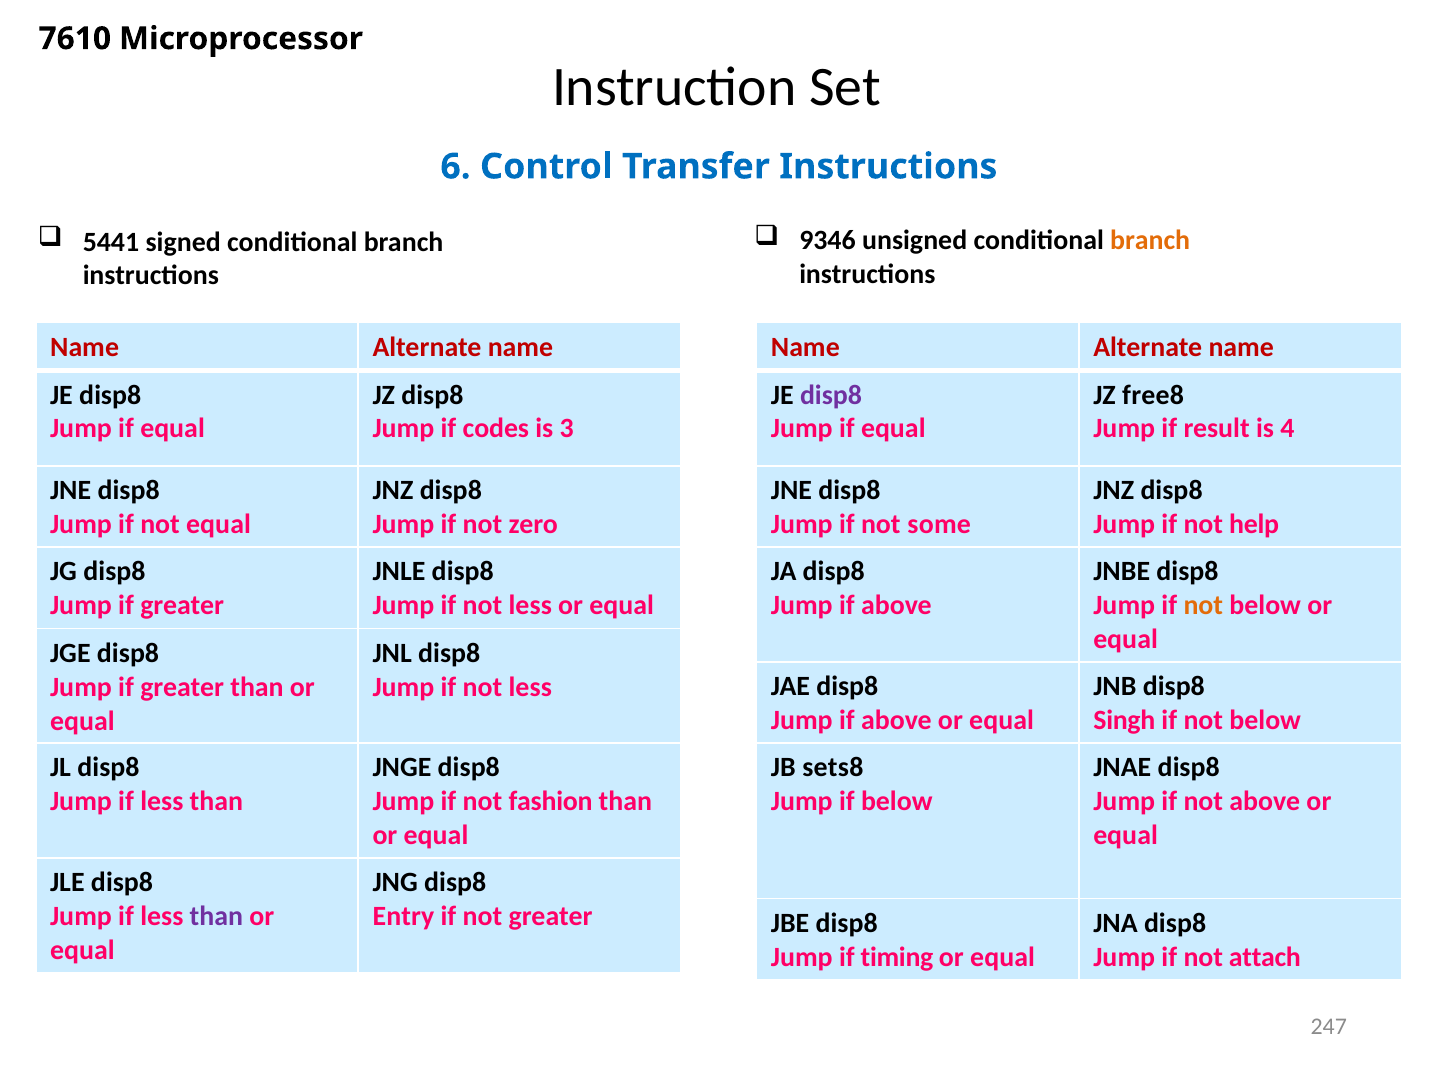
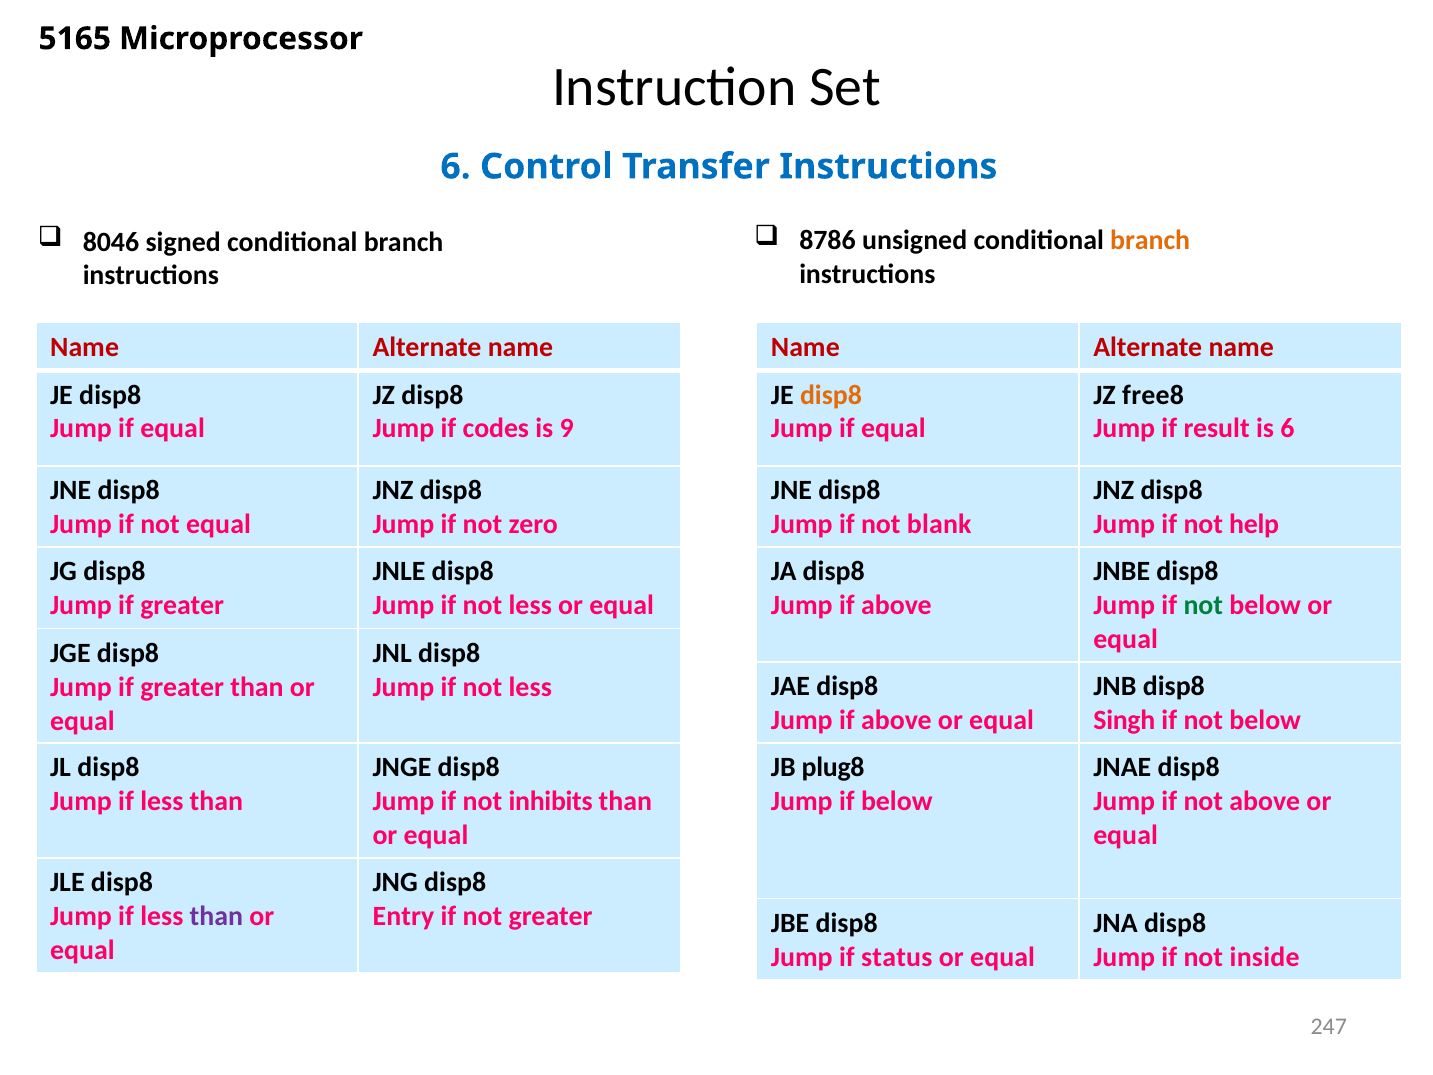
7610: 7610 -> 5165 (75, 39)
9346: 9346 -> 8786 (827, 241)
5441: 5441 -> 8046 (111, 242)
disp8 colour: purple -> orange (831, 395)
3: 3 -> 9 (567, 429)
is 4: 4 -> 6 (1287, 429)
some: some -> blank (939, 524)
not colour: orange -> green (1203, 605)
sets8: sets8 -> plug8 (833, 768)
fashion: fashion -> inhibits (551, 802)
timing: timing -> status (897, 957)
attach: attach -> inside (1265, 957)
